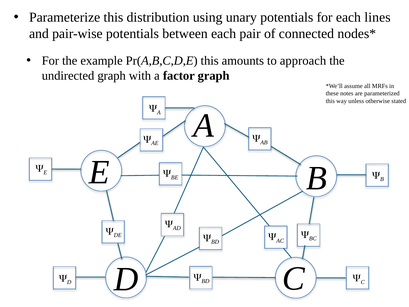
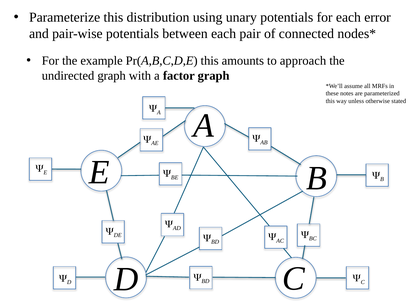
lines: lines -> error (378, 17)
